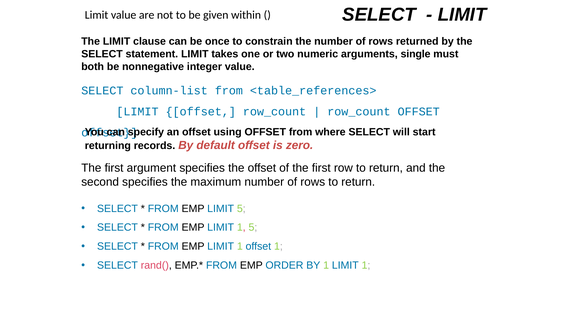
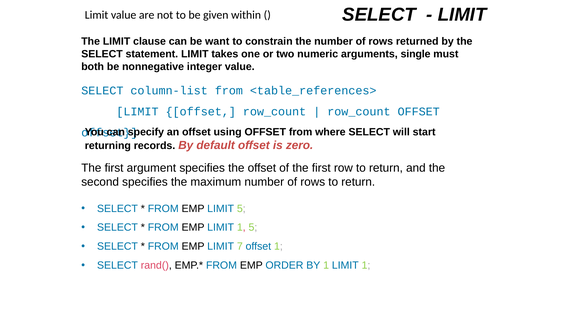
once: once -> want (217, 41)
1: 1 -> 7 (240, 246)
